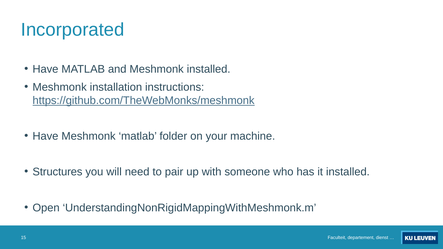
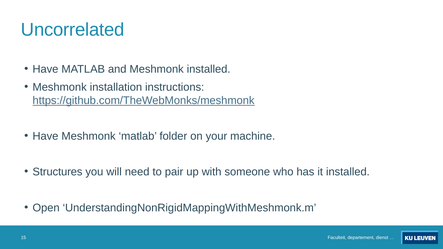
Incorporated: Incorporated -> Uncorrelated (73, 30)
